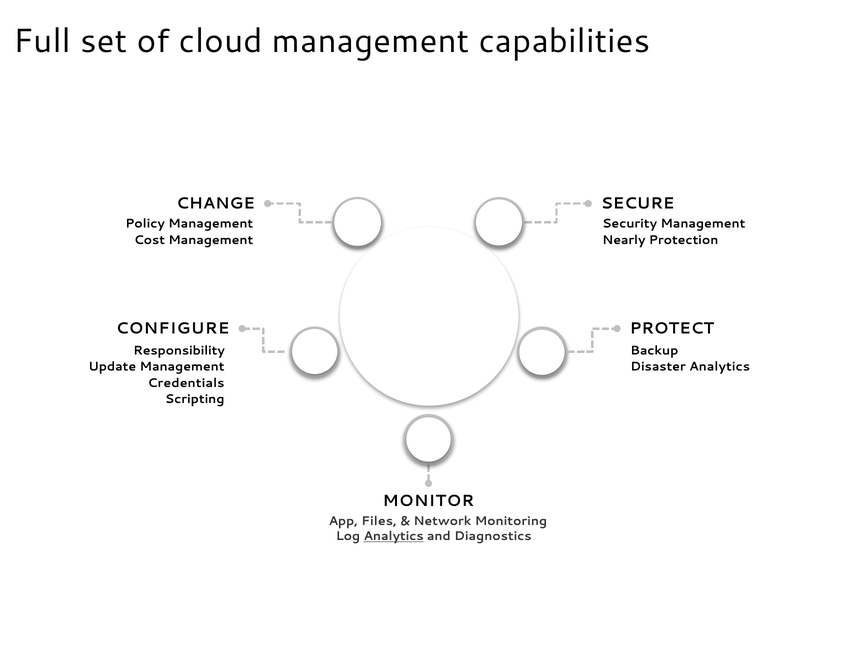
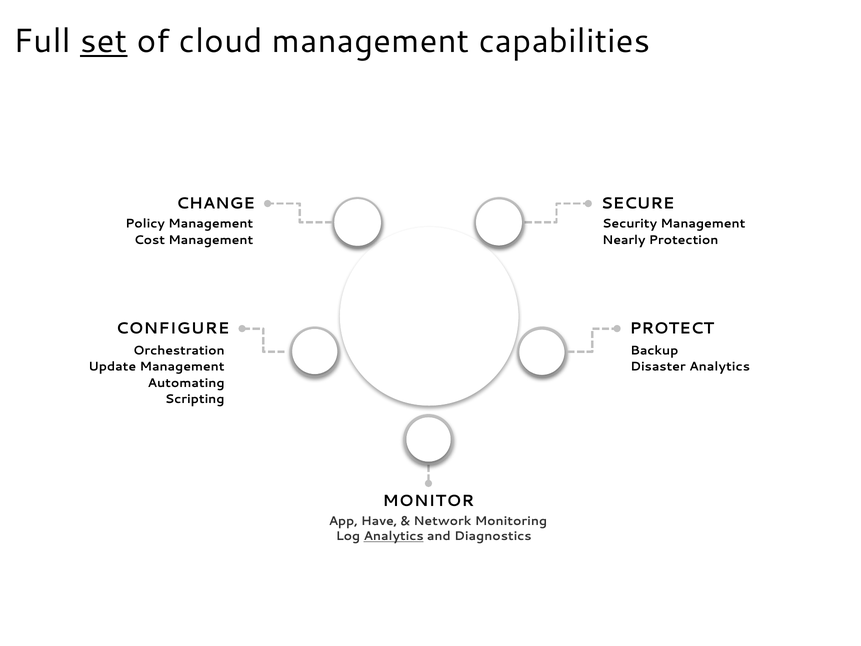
set underline: none -> present (104, 41)
Responsibility: Responsibility -> Orchestration (179, 350)
Credentials: Credentials -> Automating (186, 383)
Files: Files -> Have (379, 521)
